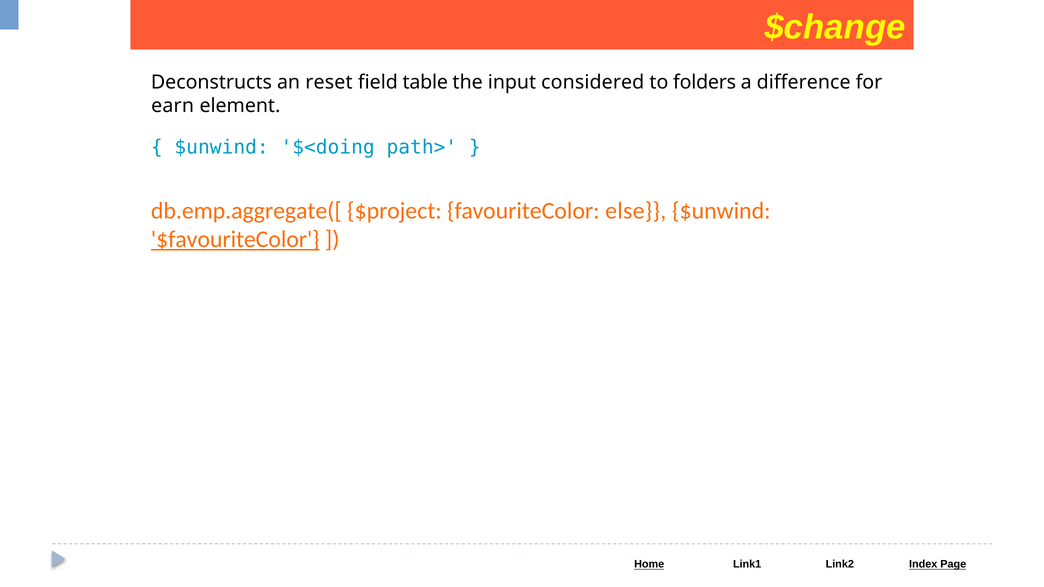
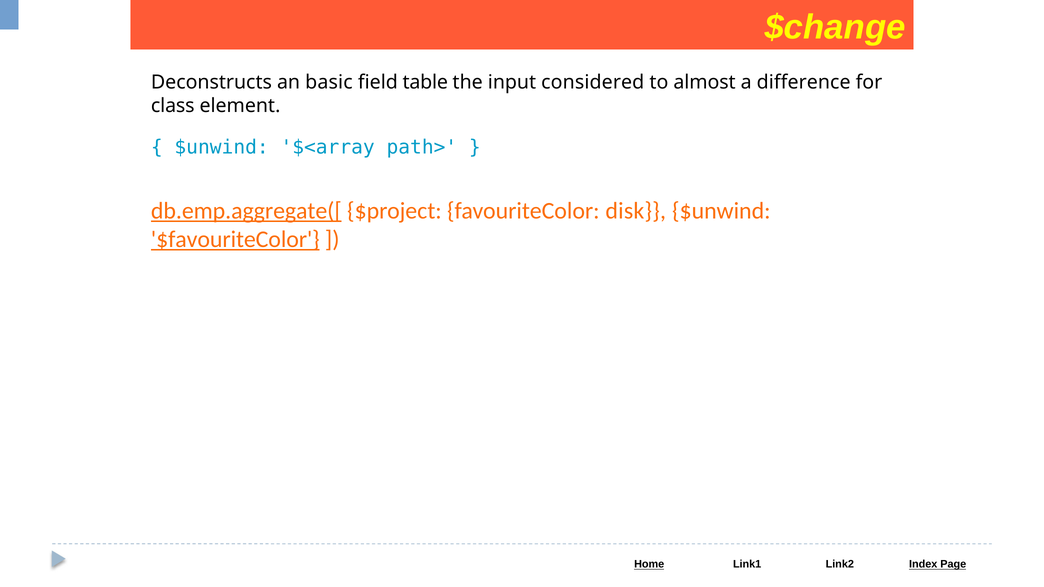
reset: reset -> basic (329, 82)
folders: folders -> almost (705, 82)
earn: earn -> class (173, 106)
$<doing: $<doing -> $<array (328, 147)
db.emp.aggregate([ underline: none -> present (246, 211)
else: else -> disk (636, 211)
